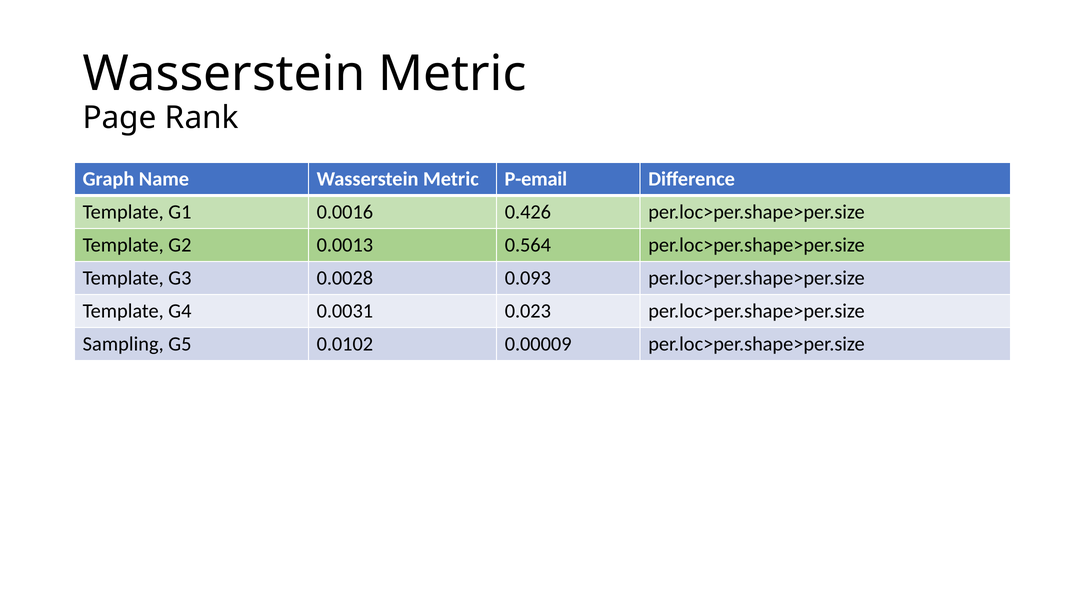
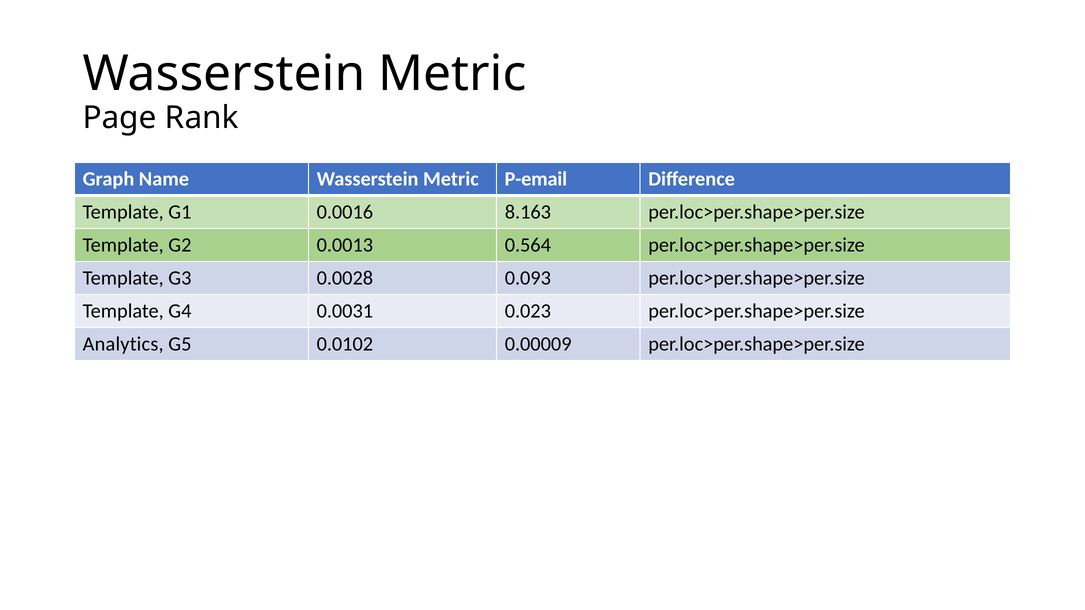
0.426: 0.426 -> 8.163 (528, 212)
Sampling: Sampling -> Analytics (123, 344)
